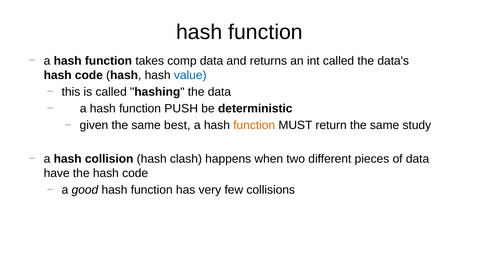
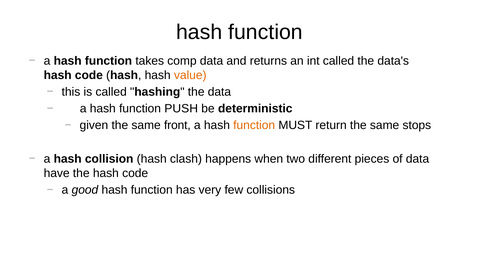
value colour: blue -> orange (190, 75)
best: best -> front (177, 126)
study: study -> stops (417, 126)
